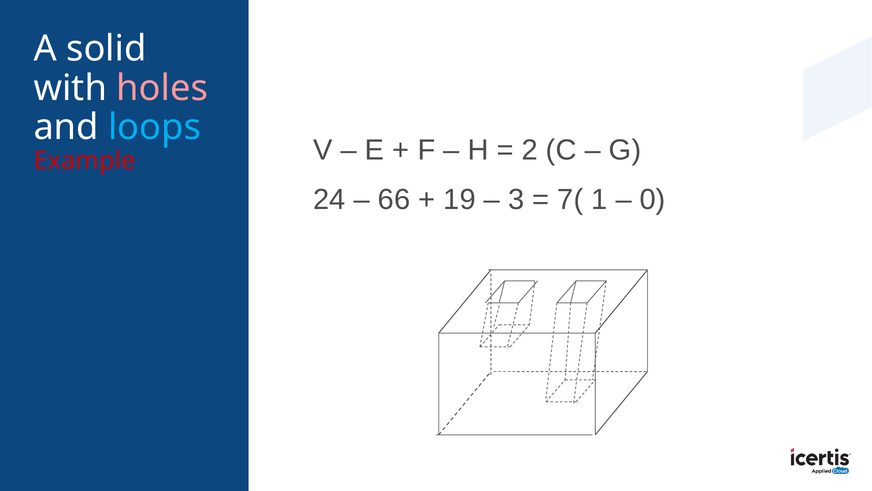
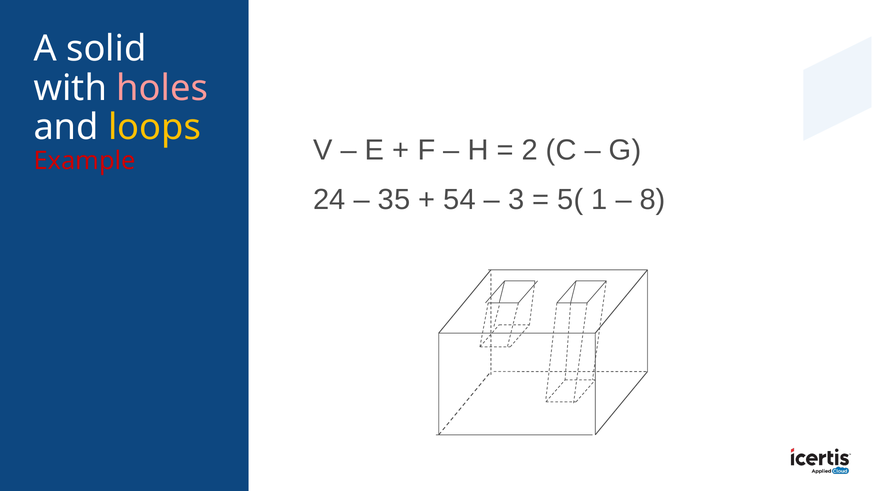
loops colour: light blue -> yellow (155, 127)
66: 66 -> 35 (394, 199)
19: 19 -> 54 (460, 199)
7(: 7( -> 5( (570, 199)
0: 0 -> 8 (653, 199)
